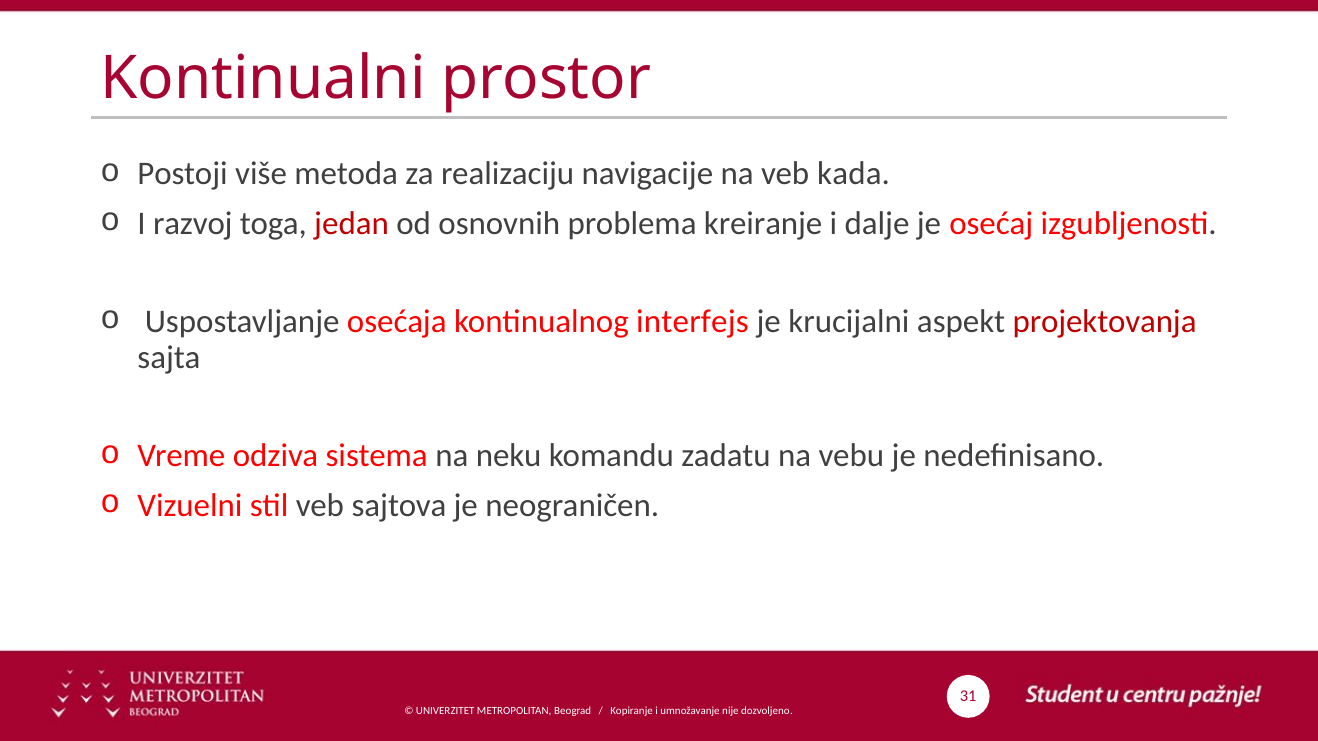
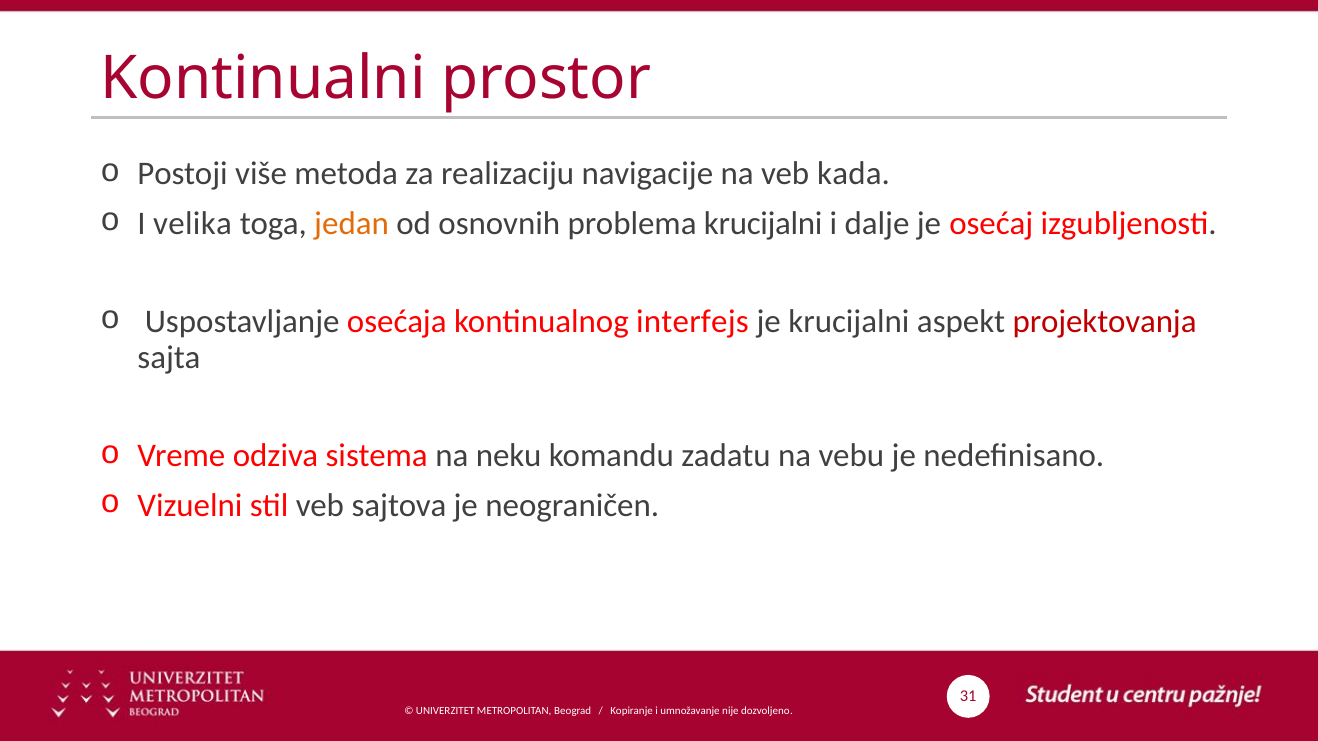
razvoj: razvoj -> velika (193, 224)
jedan colour: red -> orange (352, 224)
problema kreiranje: kreiranje -> krucijalni (763, 224)
